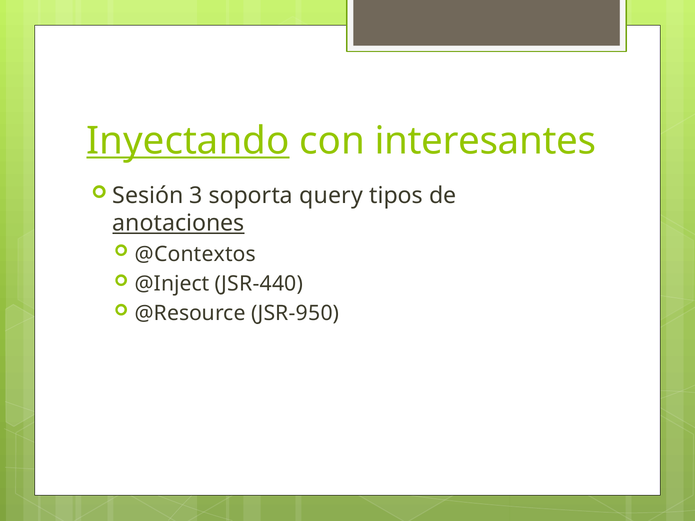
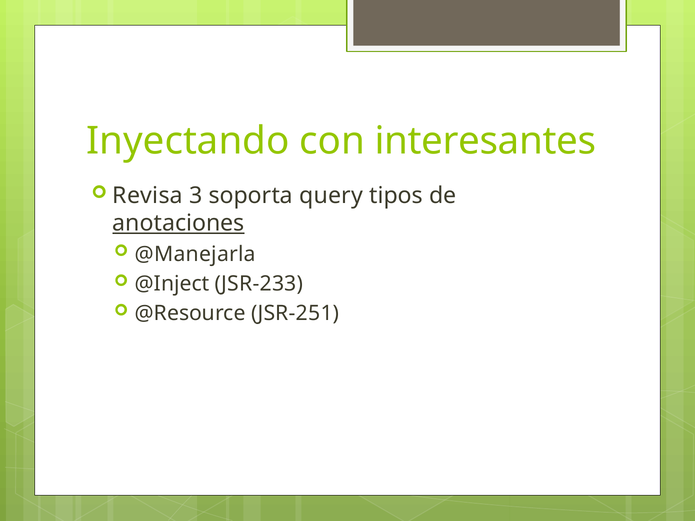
Inyectando underline: present -> none (188, 141)
Sesión: Sesión -> Revisa (148, 196)
@Contextos: @Contextos -> @Manejarla (195, 254)
JSR-440: JSR-440 -> JSR-233 (259, 284)
JSR-950: JSR-950 -> JSR-251 (295, 314)
